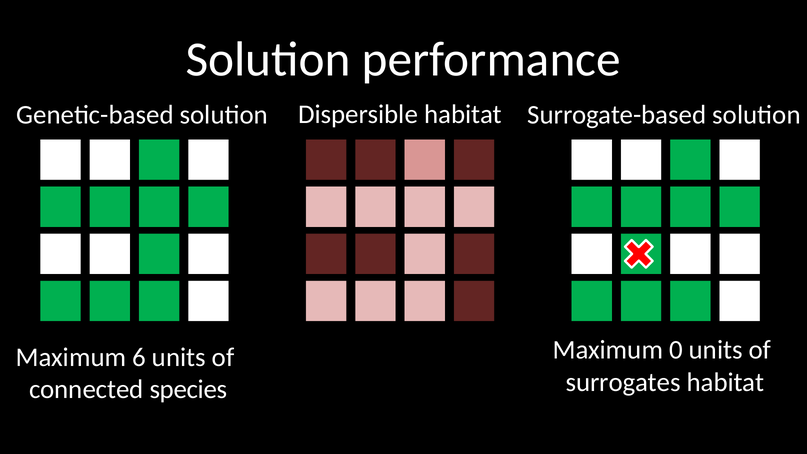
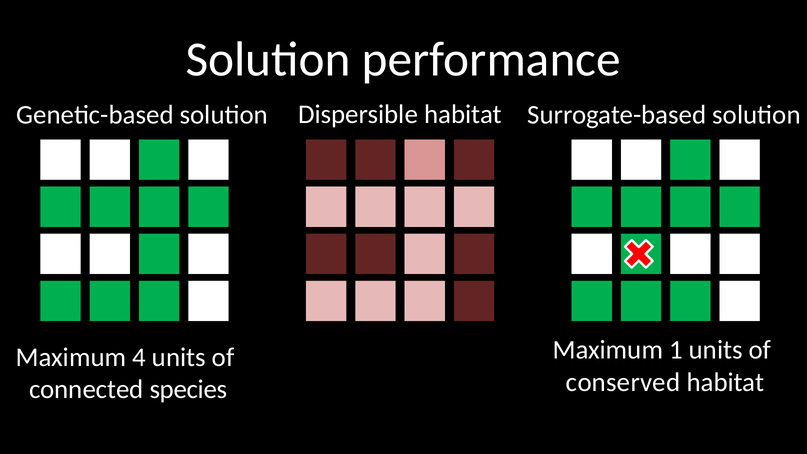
0: 0 -> 1 (676, 350)
6: 6 -> 4 (139, 357)
surrogates: surrogates -> conserved (623, 382)
